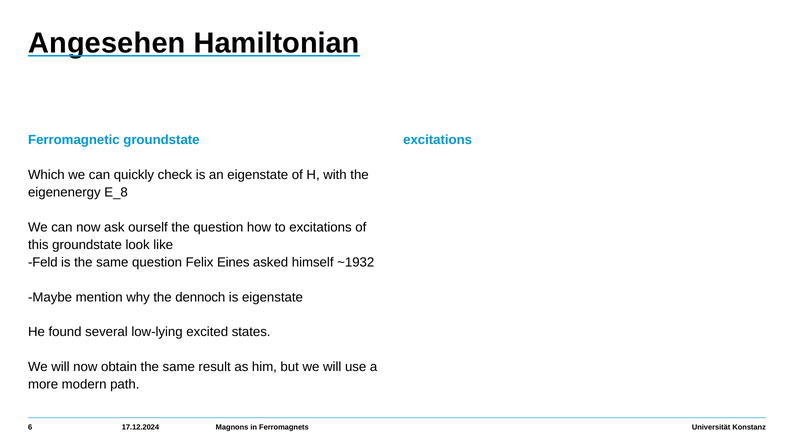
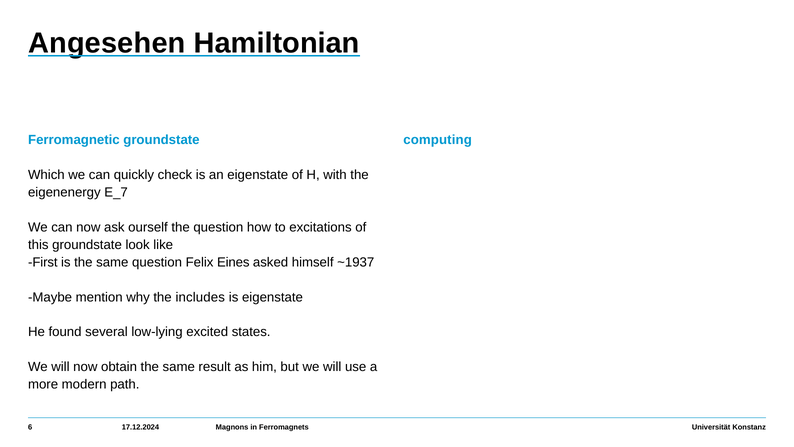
excitations: excitations -> computing (438, 140)
E_8: E_8 -> E_7 (116, 192)
Feld: Feld -> First (43, 262)
~1932: ~1932 -> ~1937 (356, 262)
dennoch: dennoch -> includes (200, 297)
